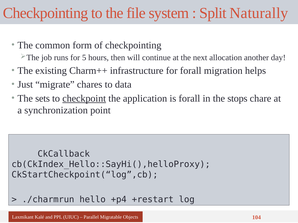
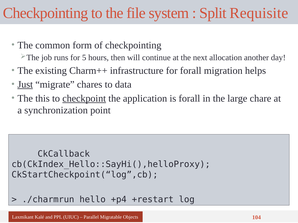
Naturally: Naturally -> Requisite (259, 13)
Just underline: none -> present (25, 85)
sets: sets -> this (43, 99)
stops: stops -> large (237, 99)
